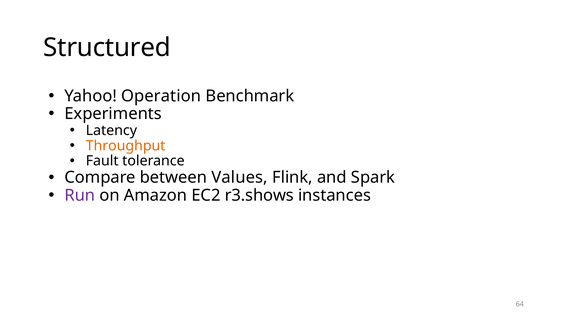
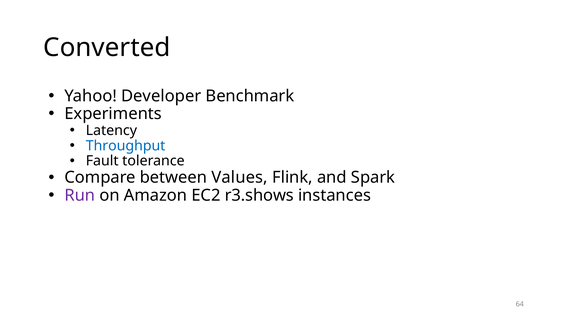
Structured: Structured -> Converted (107, 48)
Operation: Operation -> Developer (161, 96)
Throughput colour: orange -> blue (126, 146)
